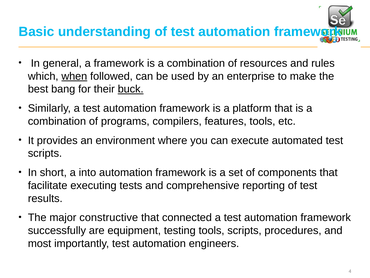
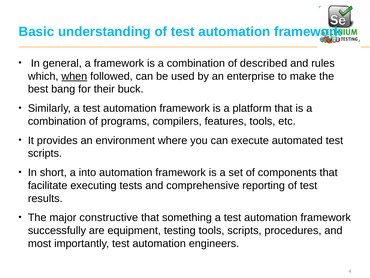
resources: resources -> described (264, 63)
buck underline: present -> none (131, 89)
connected: connected -> something (187, 217)
